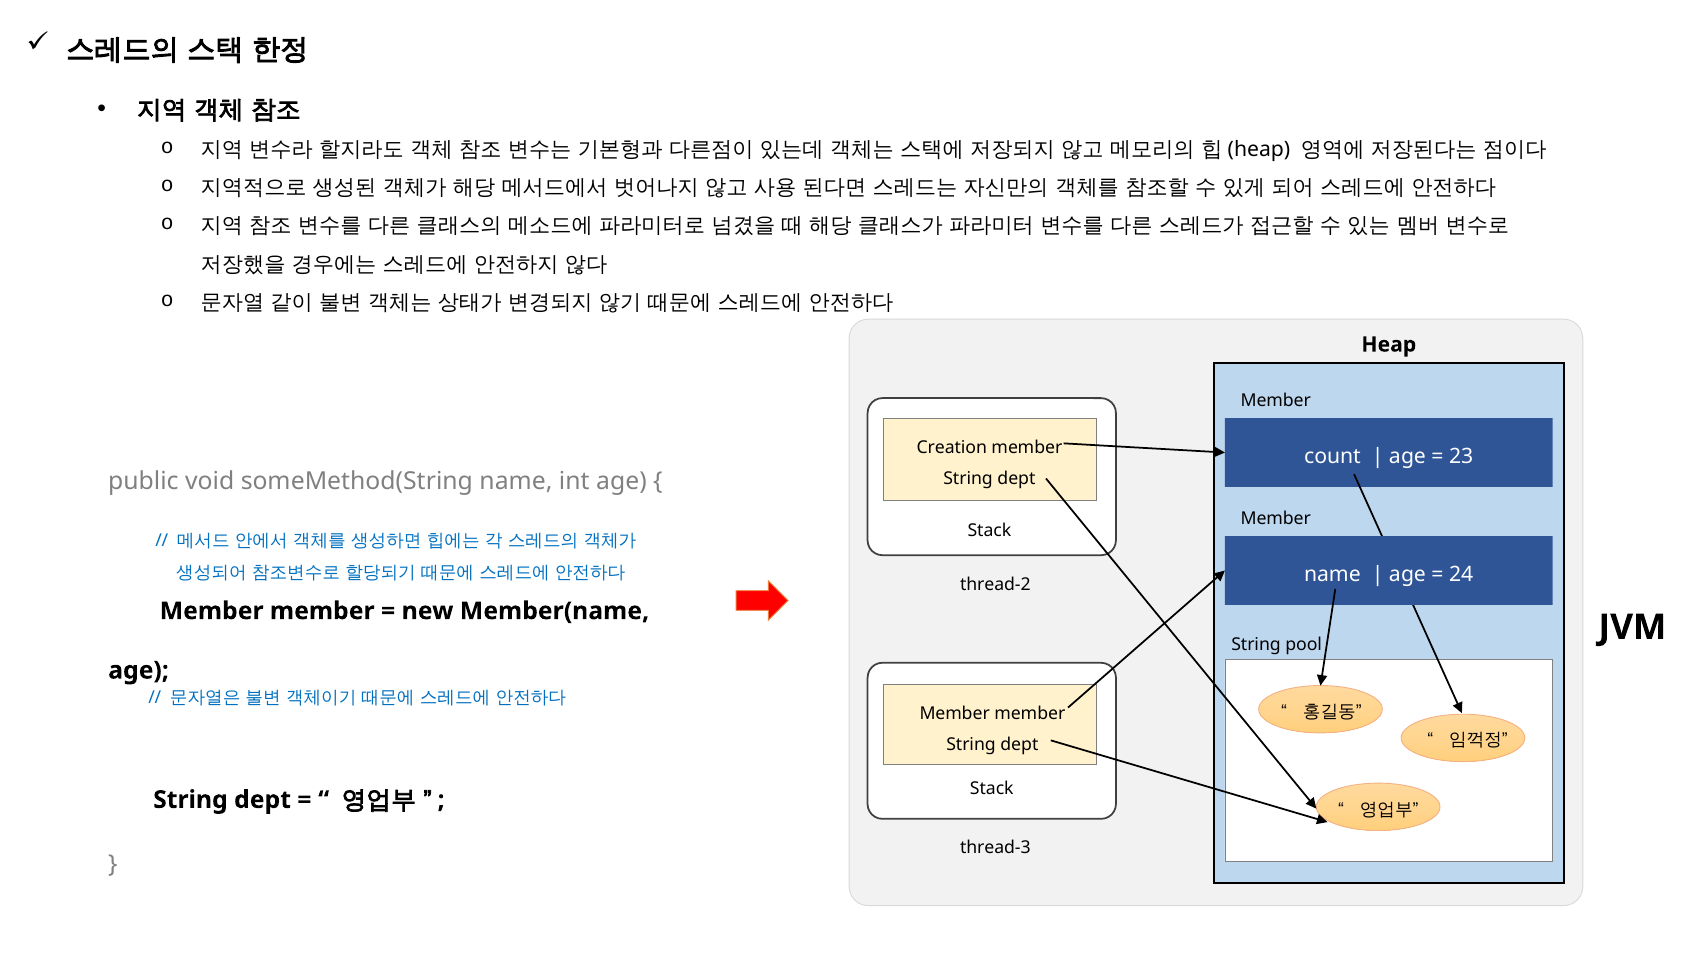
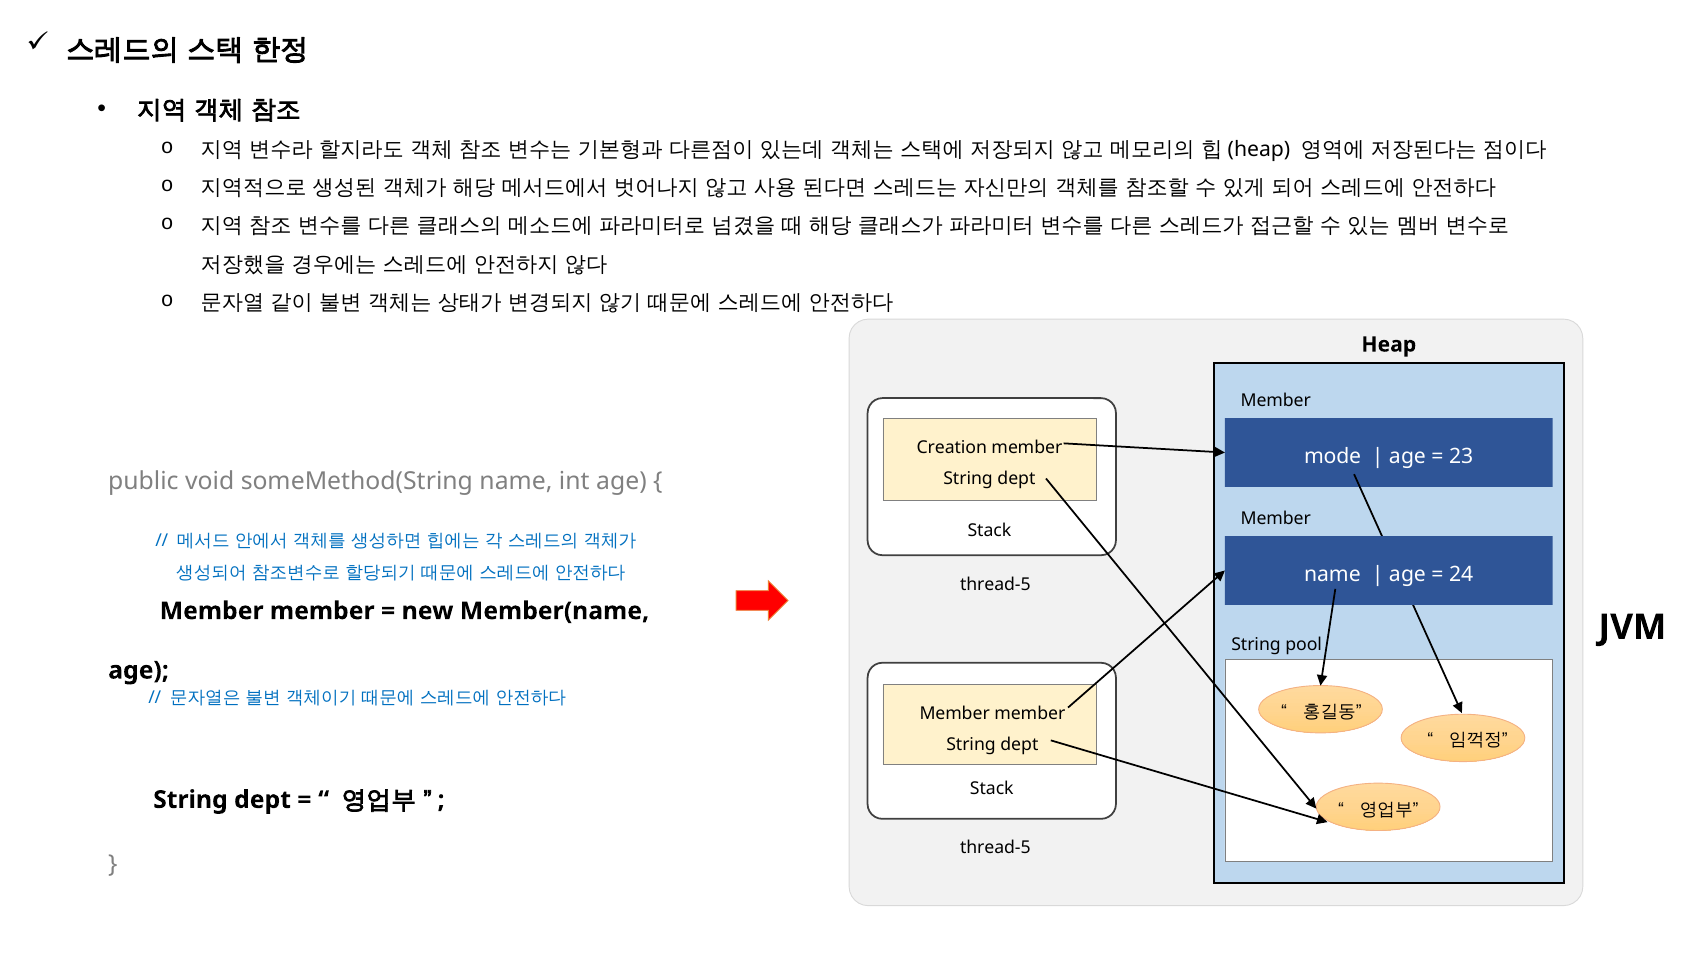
count: count -> mode (1333, 456)
thread-2: thread-2 -> thread-5 (995, 585)
thread-3: thread-3 -> thread-5 (995, 848)
